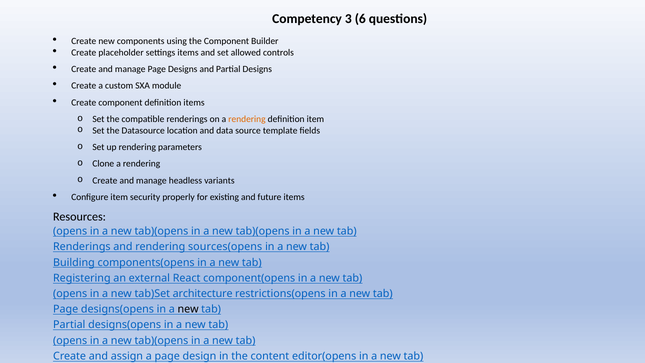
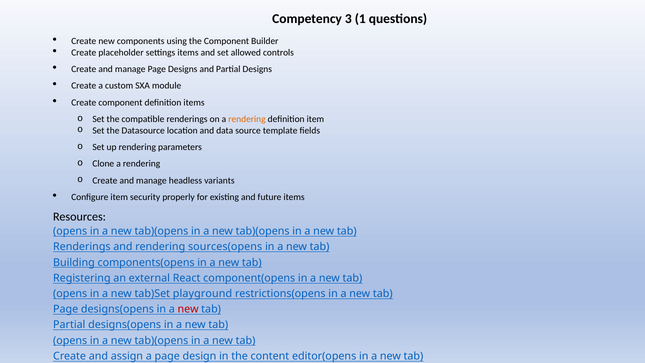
6: 6 -> 1 (360, 19)
architecture: architecture -> playground (202, 294)
new colour: black -> red (188, 309)
